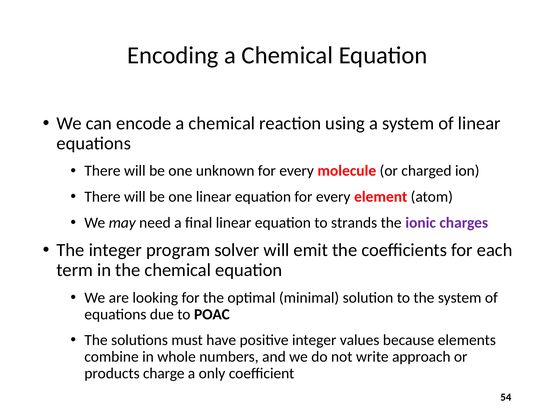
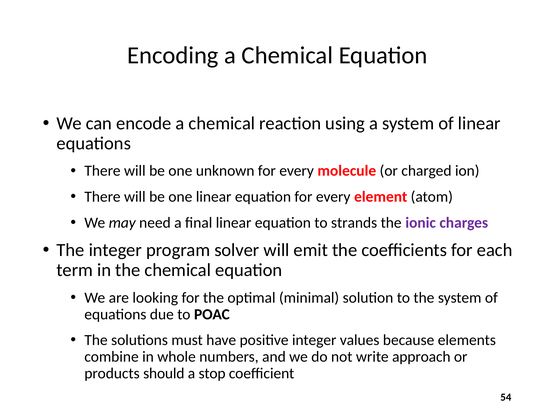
charge: charge -> should (164, 374)
only: only -> stop (212, 374)
